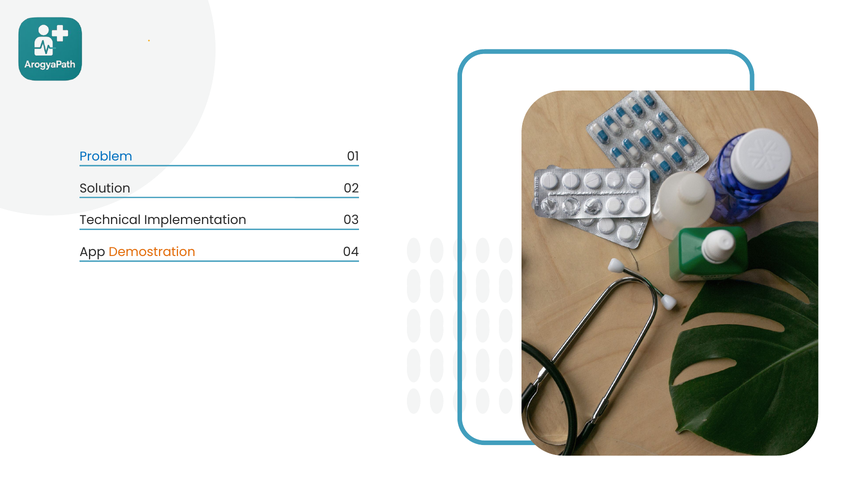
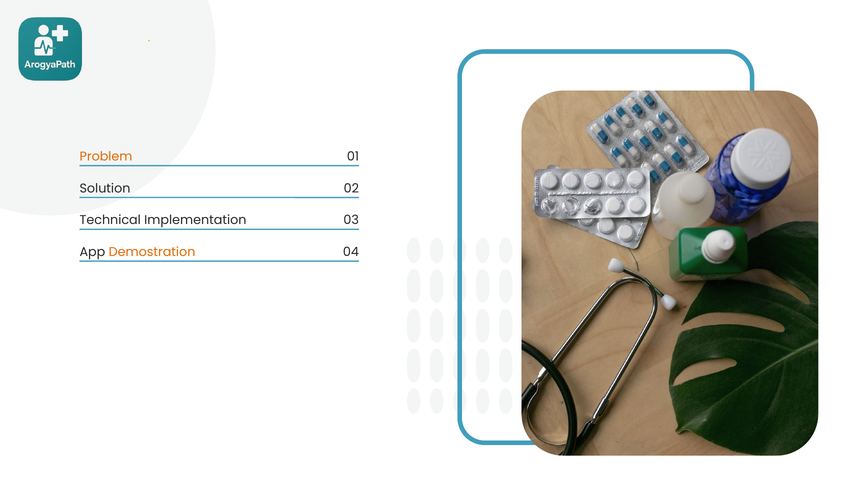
Problem colour: blue -> orange (106, 157)
